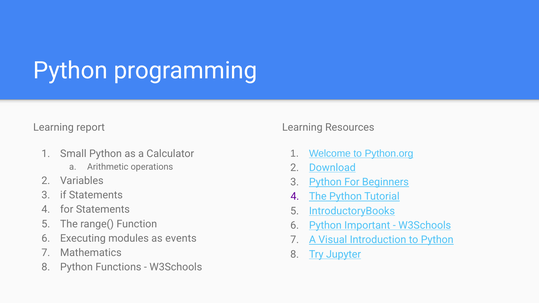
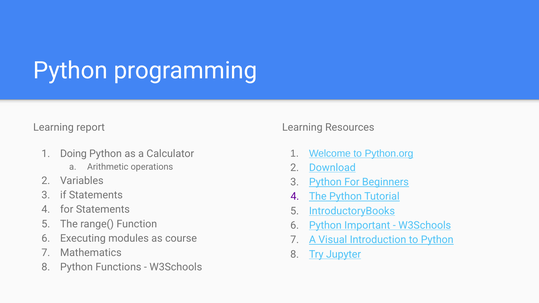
Small: Small -> Doing (73, 154)
events: events -> course (181, 238)
